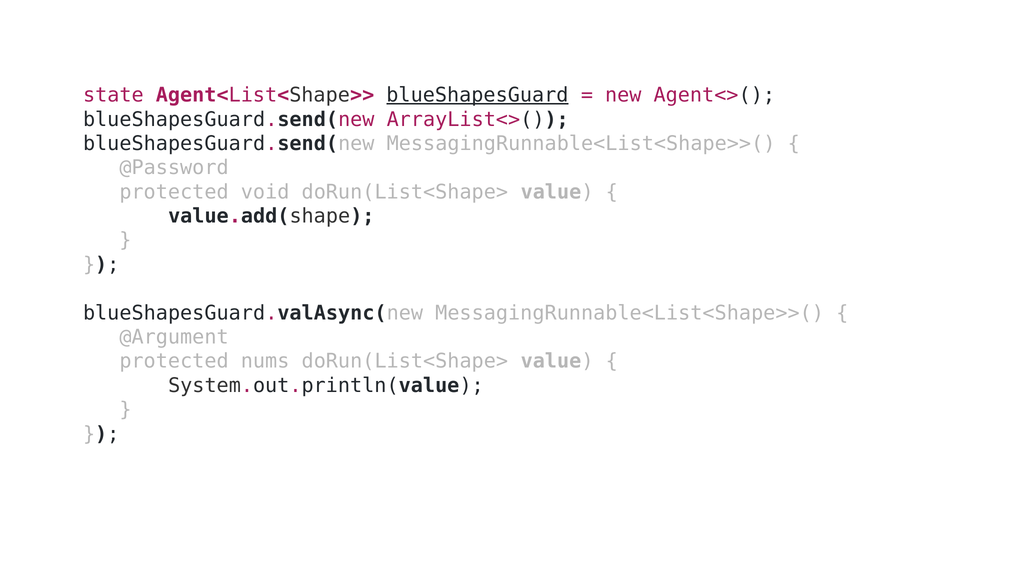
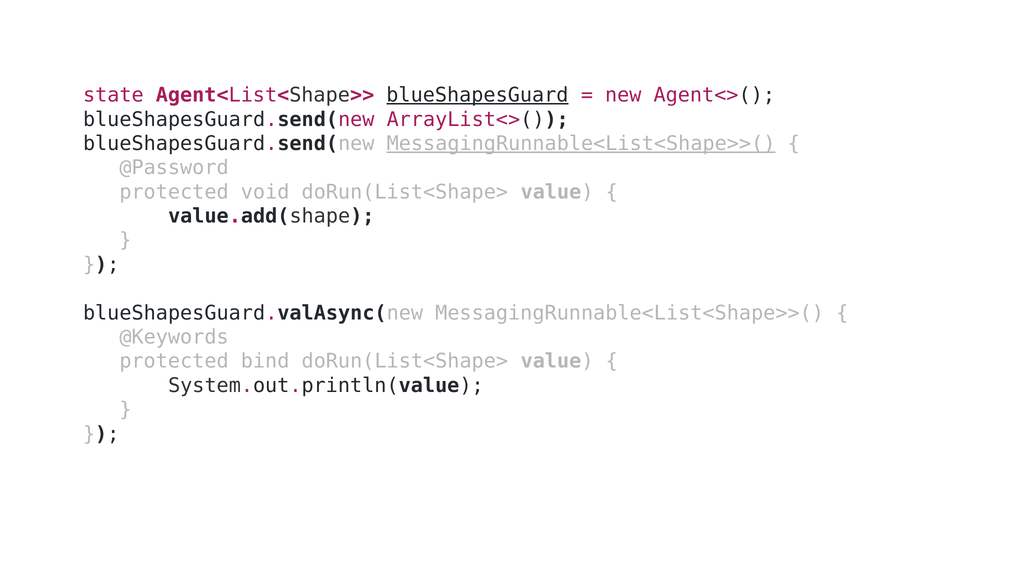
MessagingRunnable<List<Shape>>( underline: none -> present (581, 143)
@Argument: @Argument -> @Keywords (174, 337)
nums: nums -> bind (265, 361)
